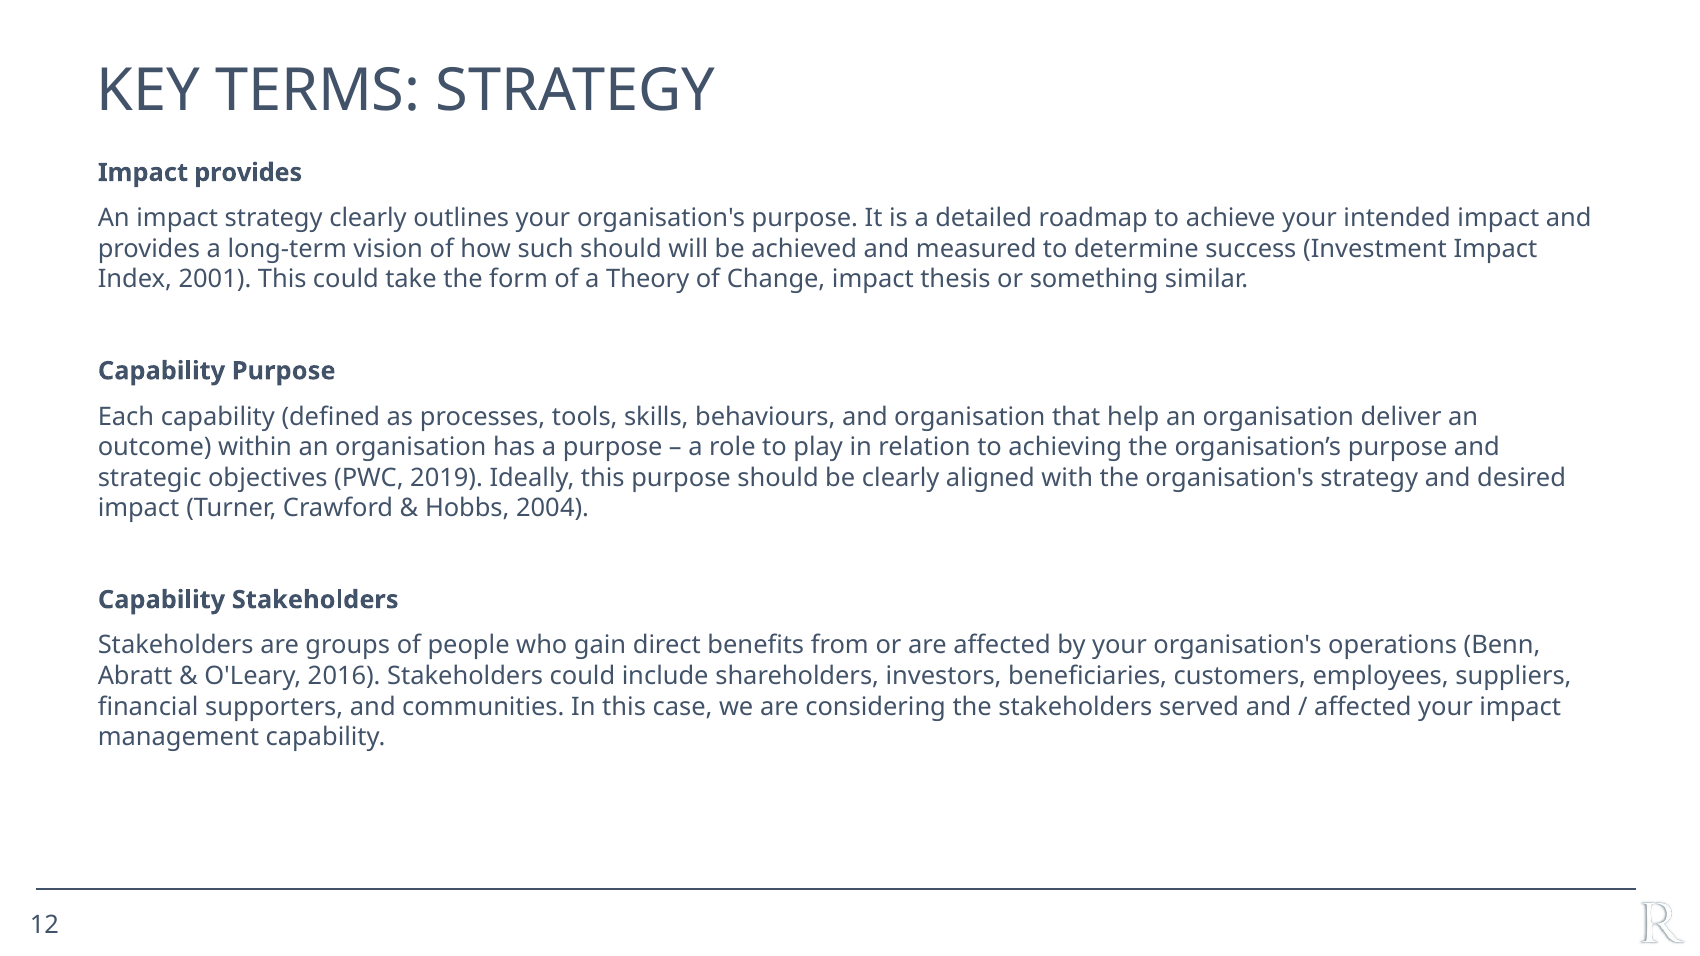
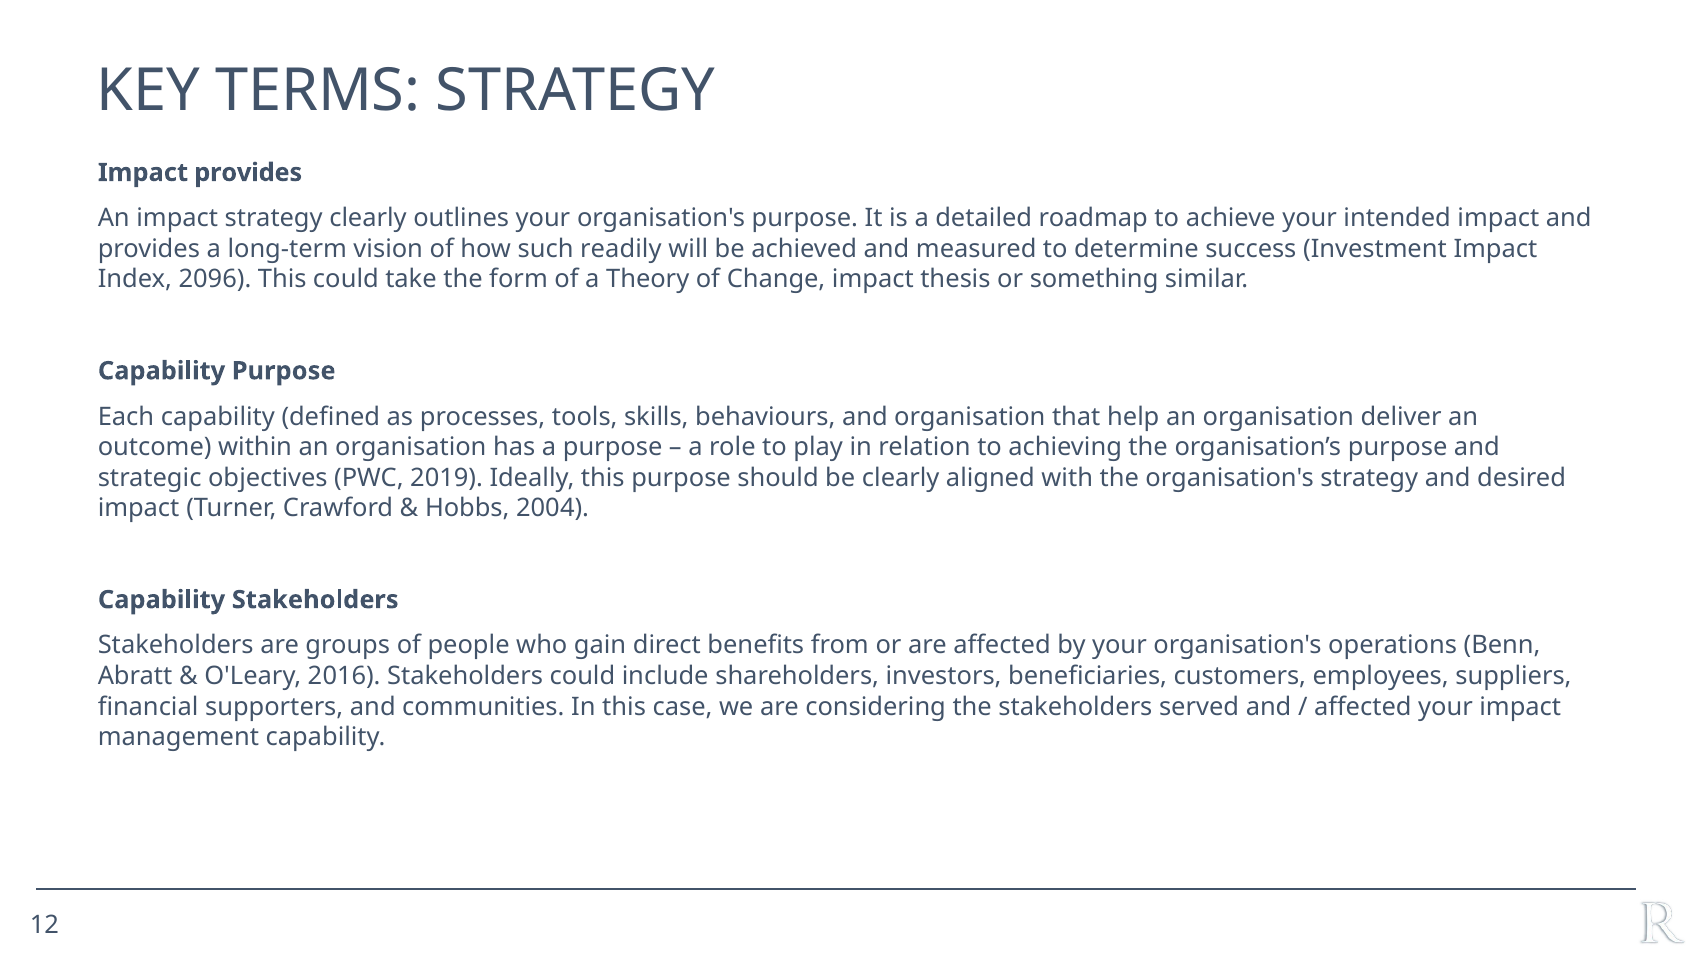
such should: should -> readily (621, 249)
2001: 2001 -> 2096 (215, 280)
